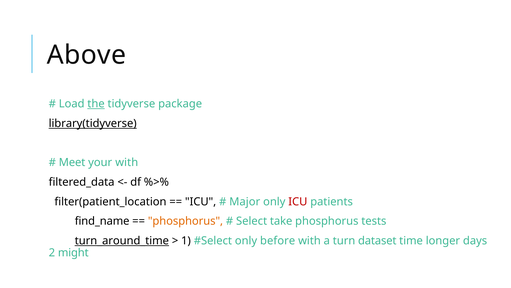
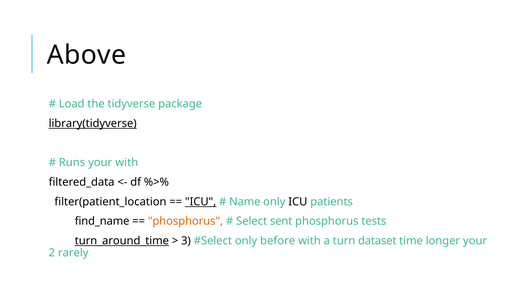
the underline: present -> none (96, 104)
Meet: Meet -> Runs (72, 162)
ICU underline: none -> present (201, 201)
Major: Major -> Name (245, 201)
ICU colour: red -> black (298, 201)
take: take -> sent (281, 221)
1: 1 -> 3 (186, 240)
longer days: days -> your (475, 240)
might: might -> rarely (73, 252)
